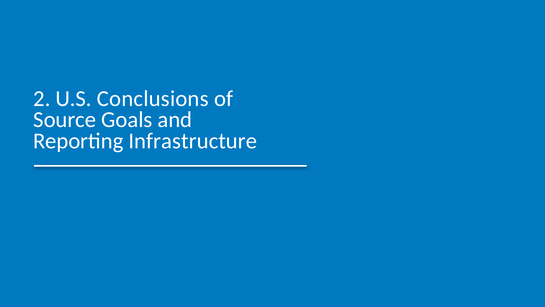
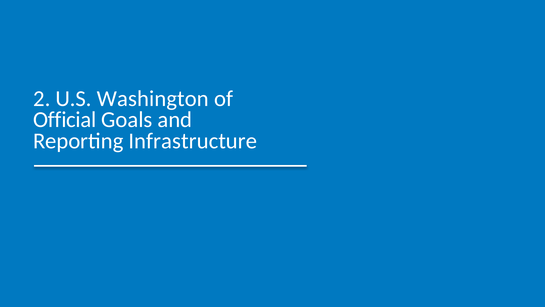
Conclusions: Conclusions -> Washington (153, 98)
Source: Source -> Official (65, 120)
